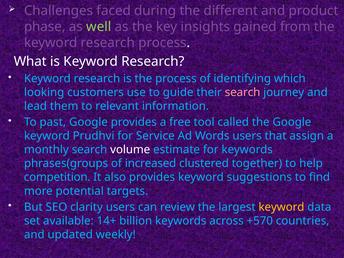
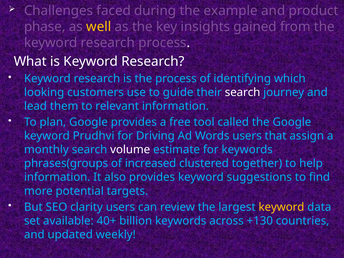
different: different -> example (231, 11)
well colour: light green -> yellow (99, 27)
search colour: pink -> white (243, 92)
past: past -> plan (53, 122)
Service: Service -> Driving (155, 136)
competition: competition -> information (57, 177)
14+: 14+ -> 40+ (106, 221)
+570: +570 -> +130 (260, 221)
